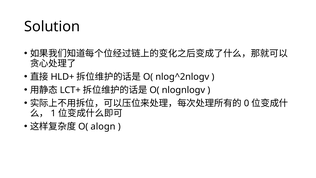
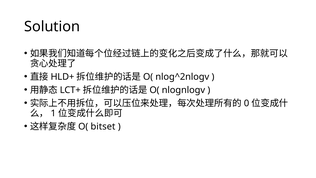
alogn: alogn -> bitset (103, 126)
